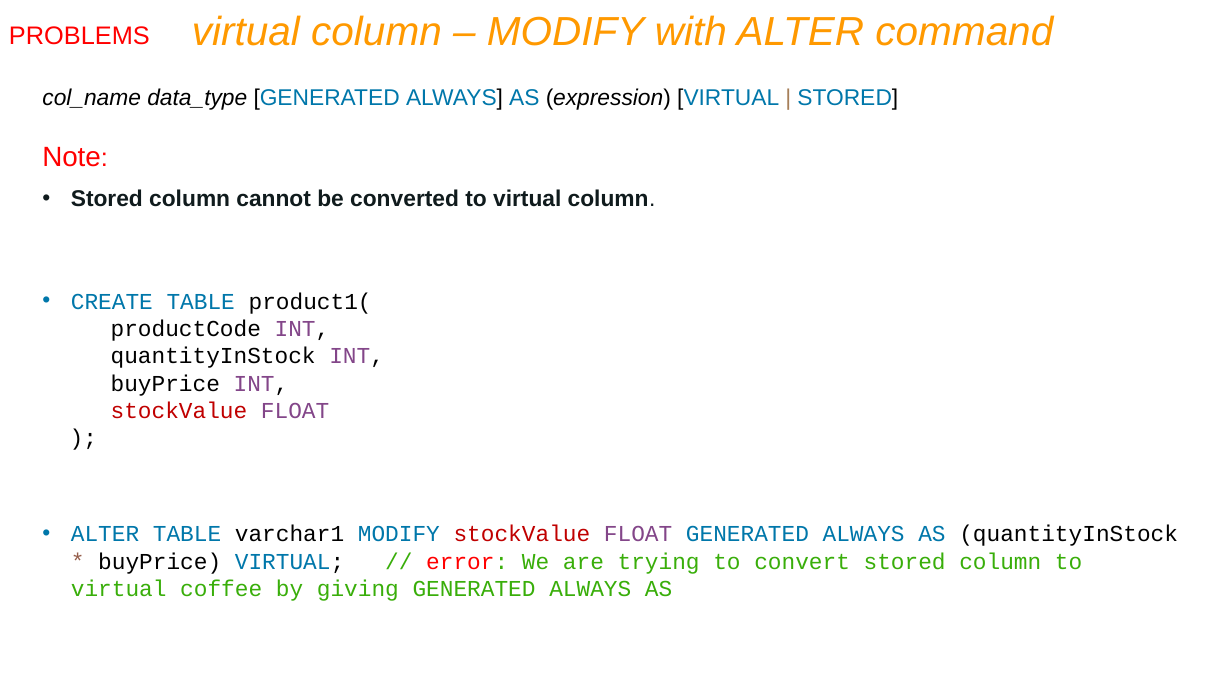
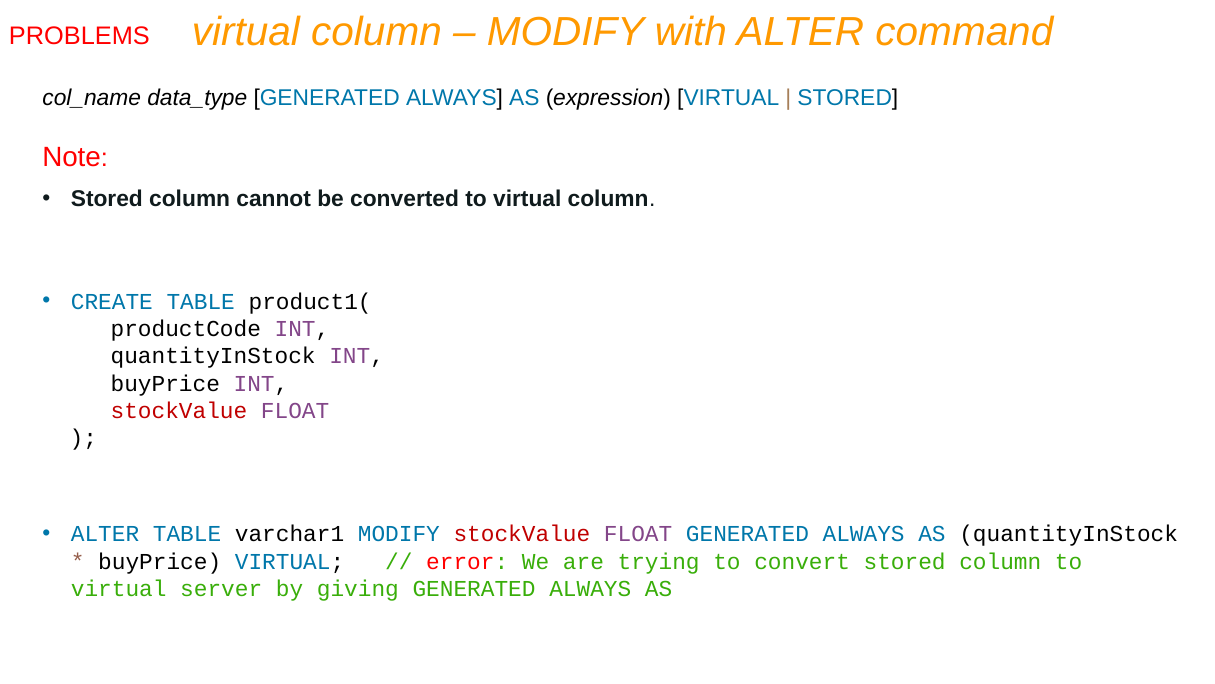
coffee: coffee -> server (221, 588)
